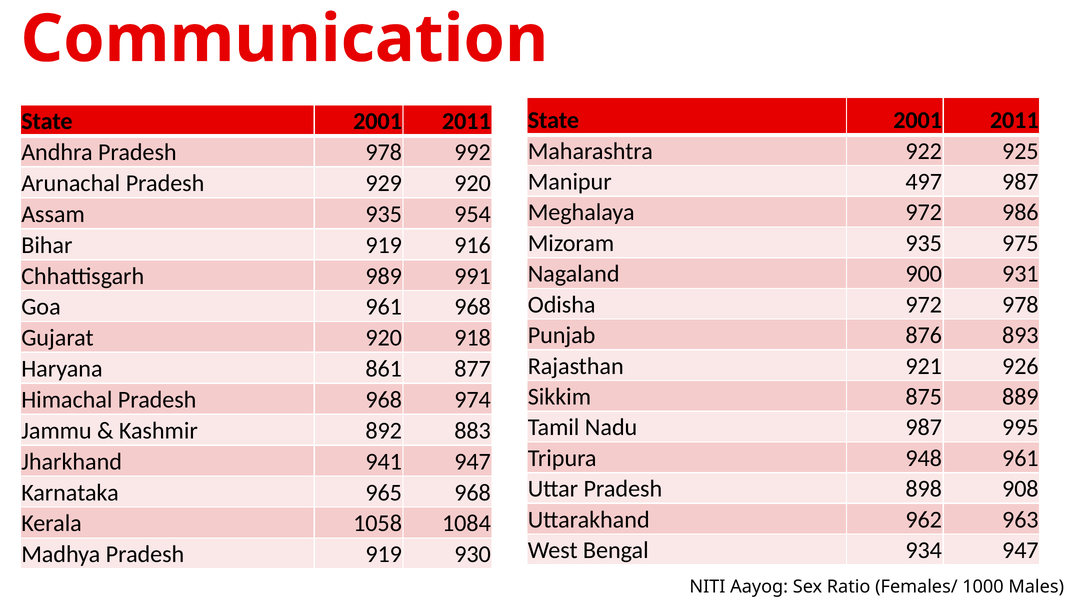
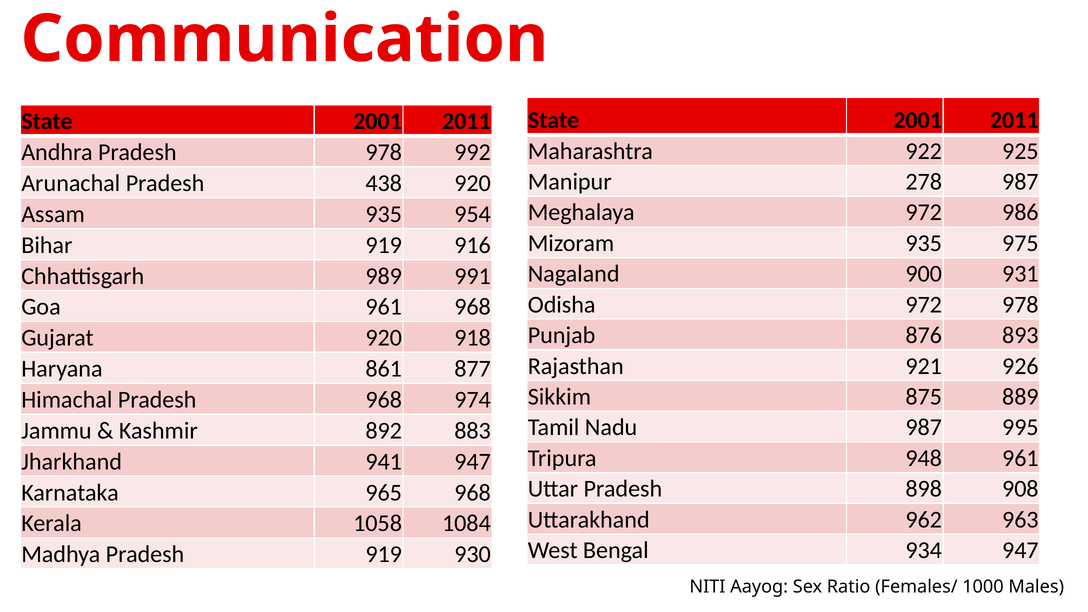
497: 497 -> 278 (924, 182)
929: 929 -> 438 (384, 183)
